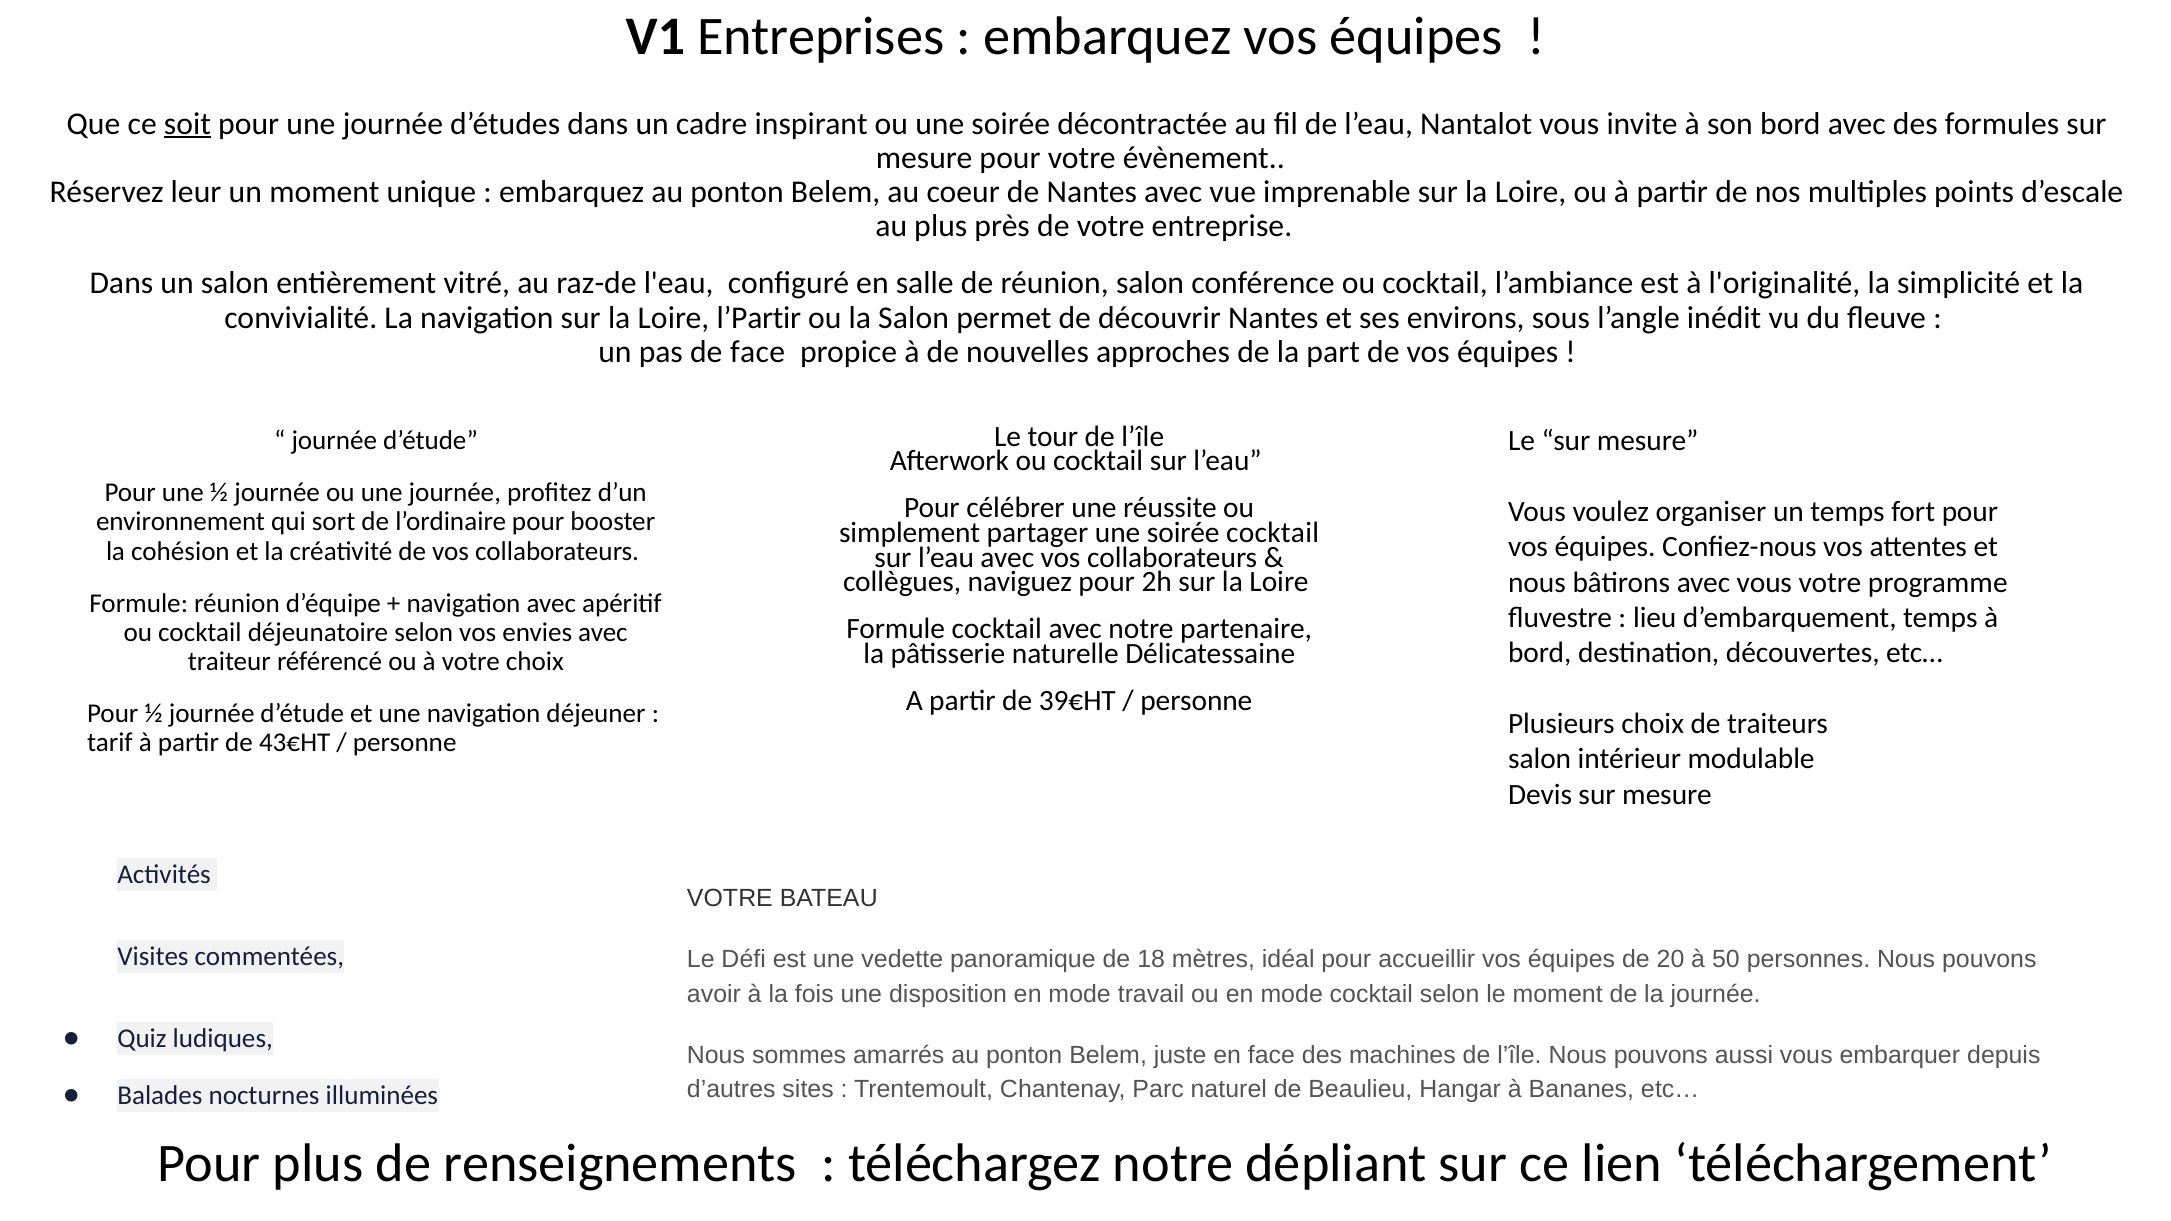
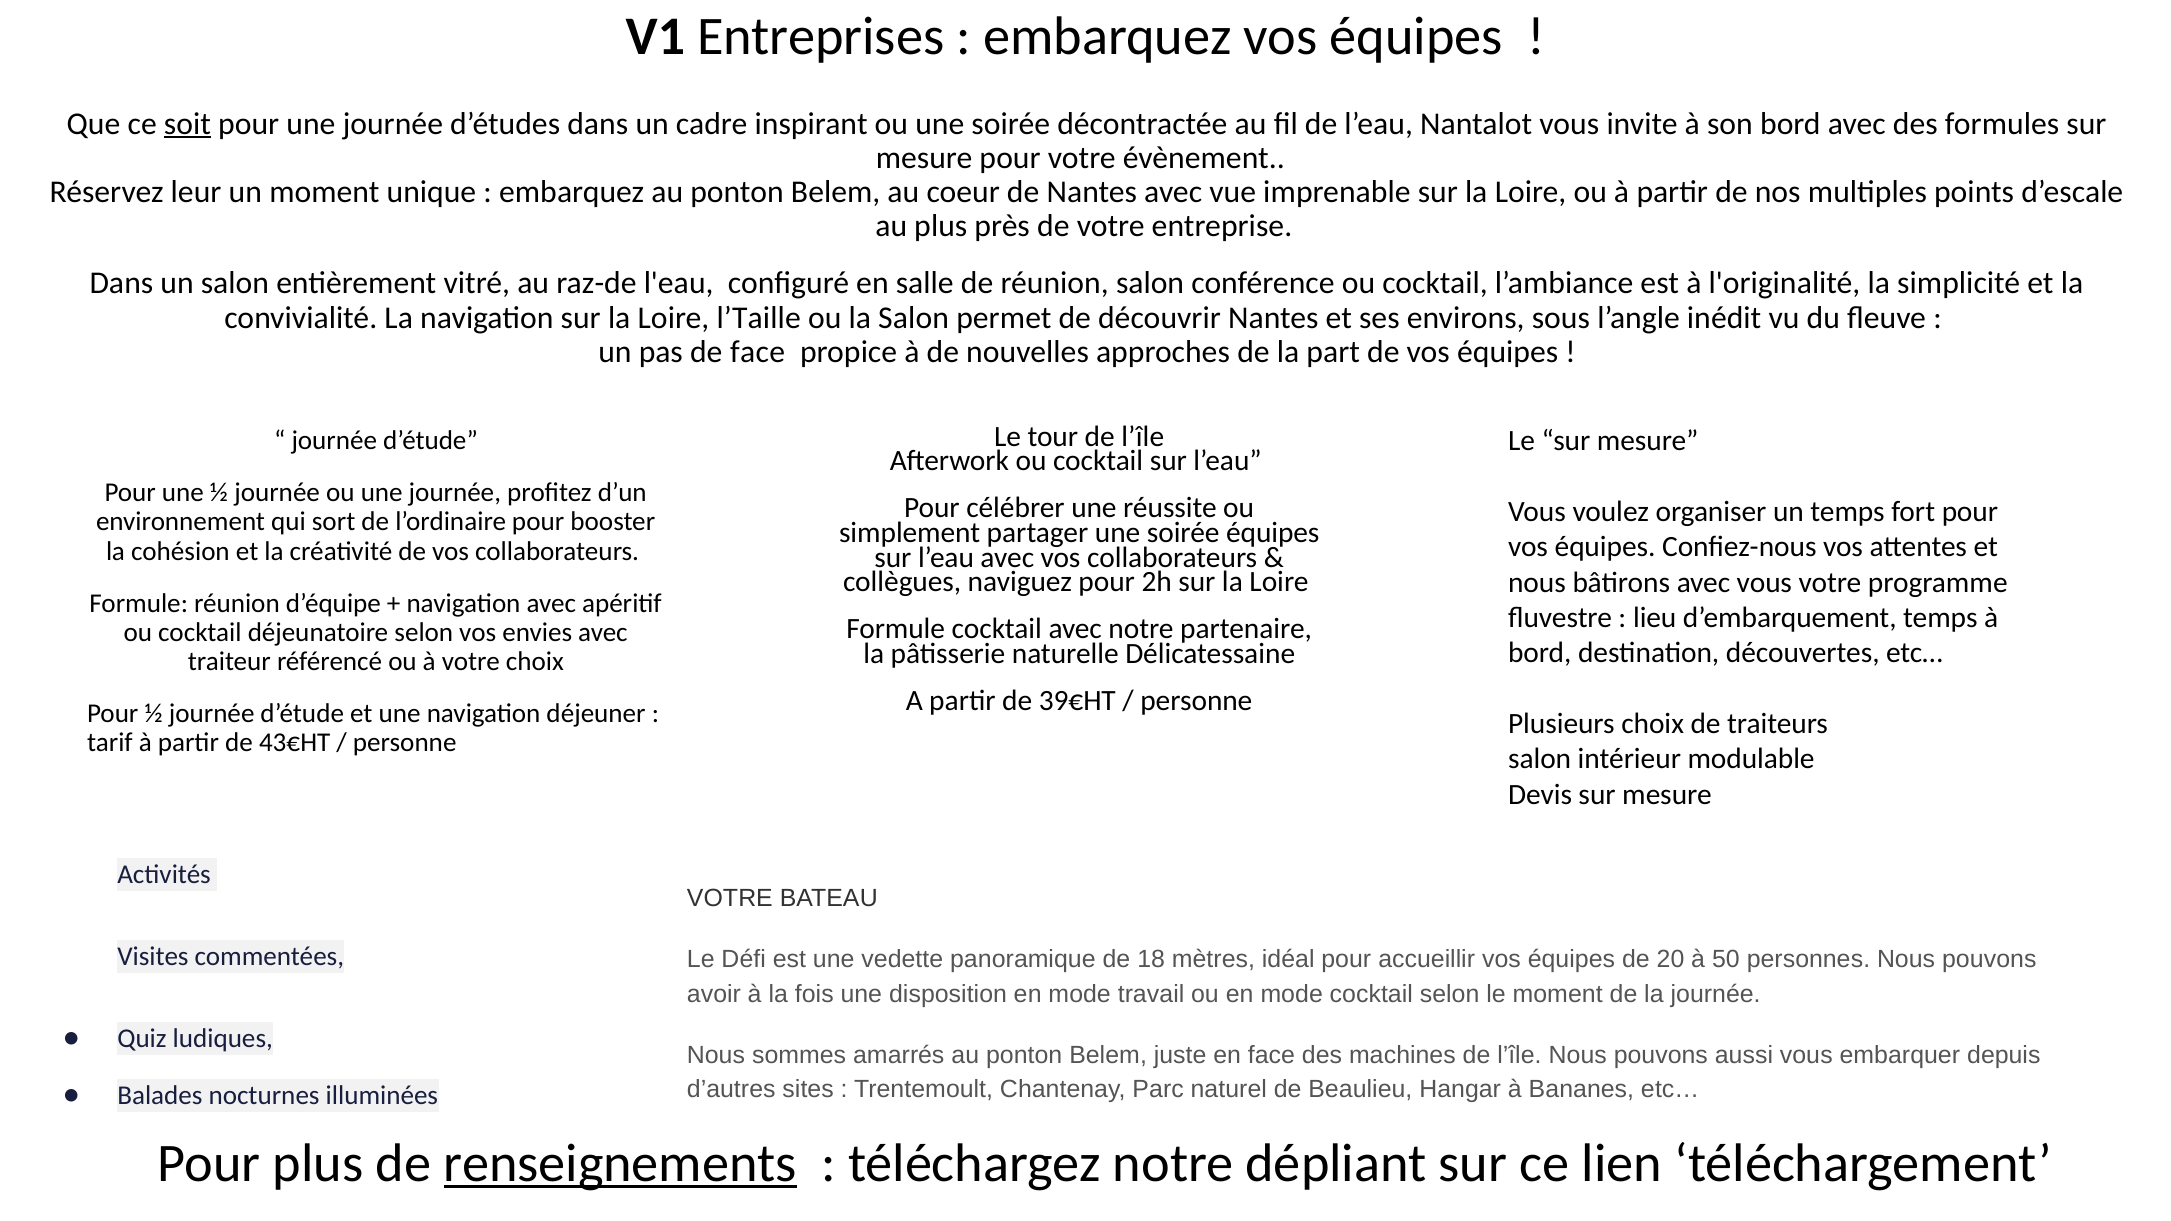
l’Partir: l’Partir -> l’Taille (759, 318)
soirée cocktail: cocktail -> équipes (1273, 533)
renseignements underline: none -> present (620, 1163)
